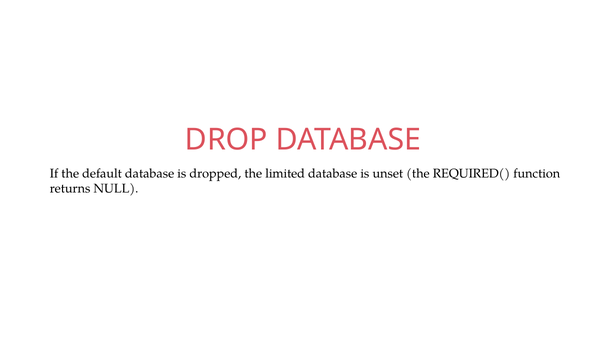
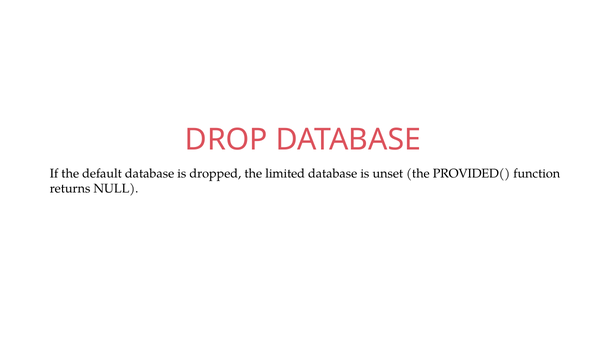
REQUIRED(: REQUIRED( -> PROVIDED( (472, 174)
